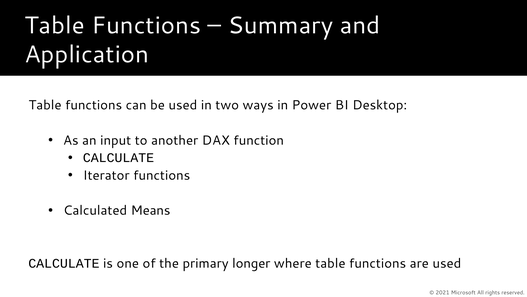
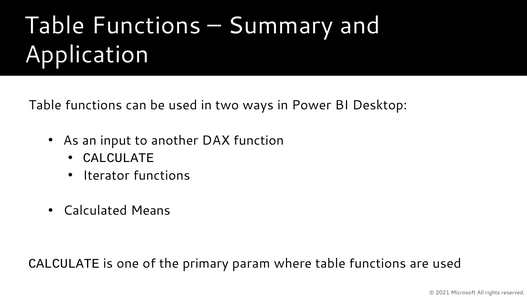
longer: longer -> param (251, 263)
